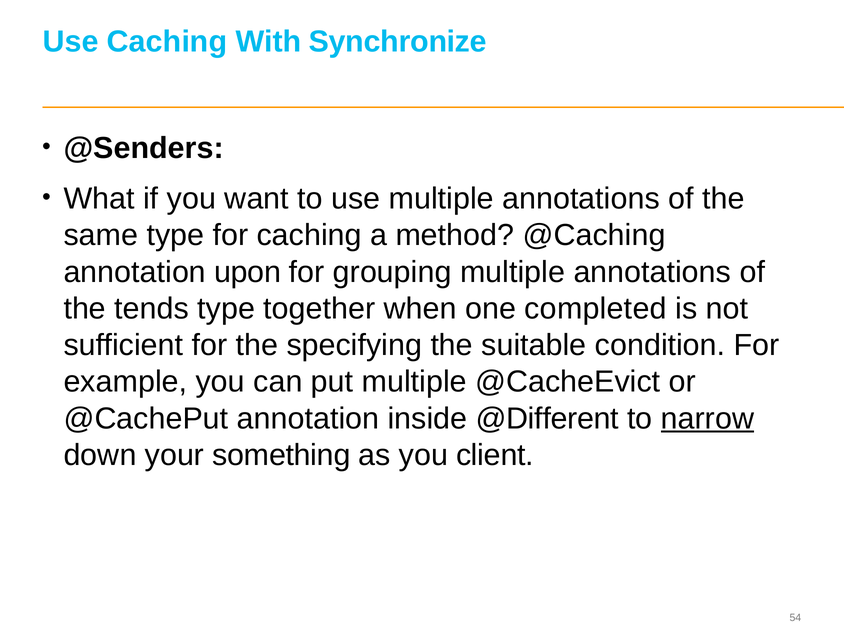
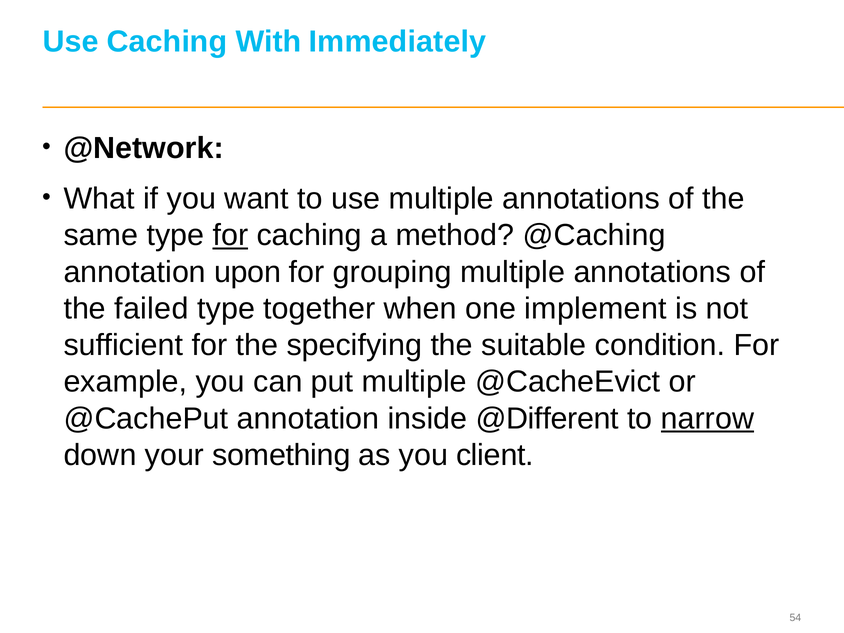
Synchronize: Synchronize -> Immediately (398, 42)
@Senders: @Senders -> @Network (144, 148)
for underline: none -> present (230, 235)
tends: tends -> failed (151, 309)
completed: completed -> implement (596, 309)
